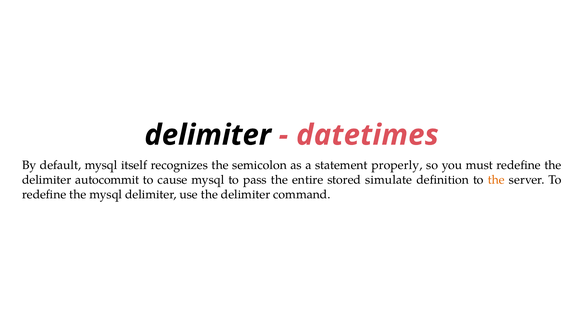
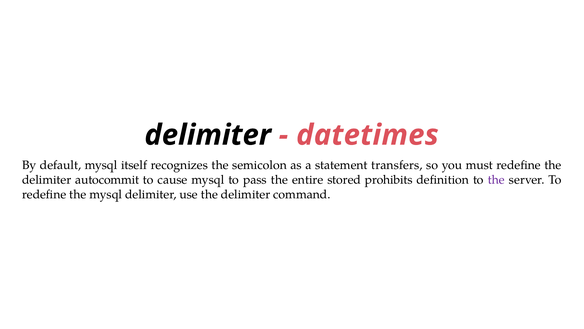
properly: properly -> transfers (397, 165)
simulate: simulate -> prohibits (389, 179)
the colour: orange -> purple (496, 179)
